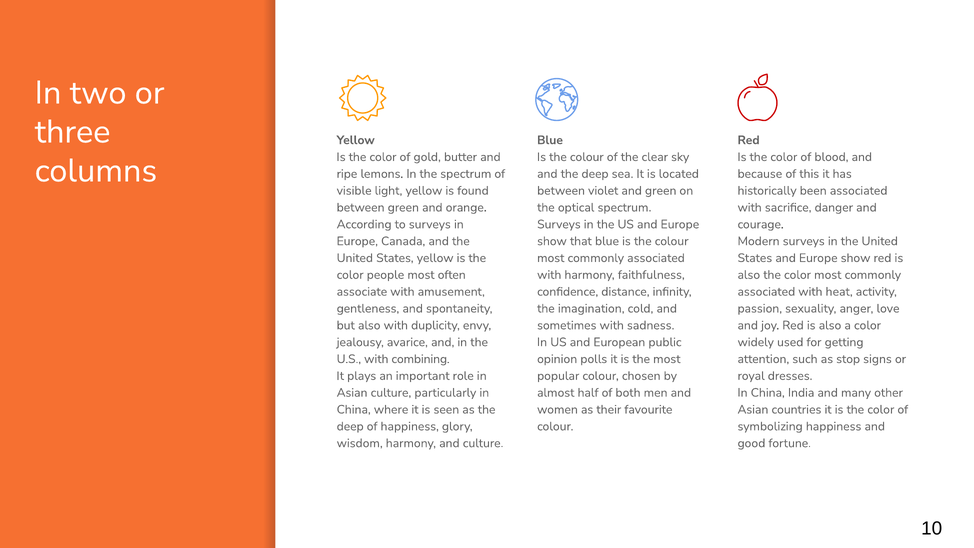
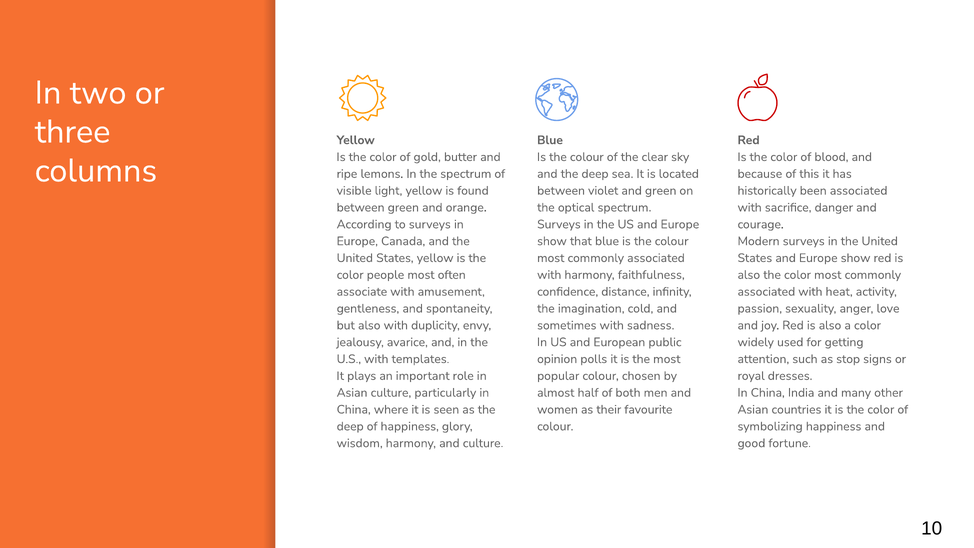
combining: combining -> templates (421, 359)
